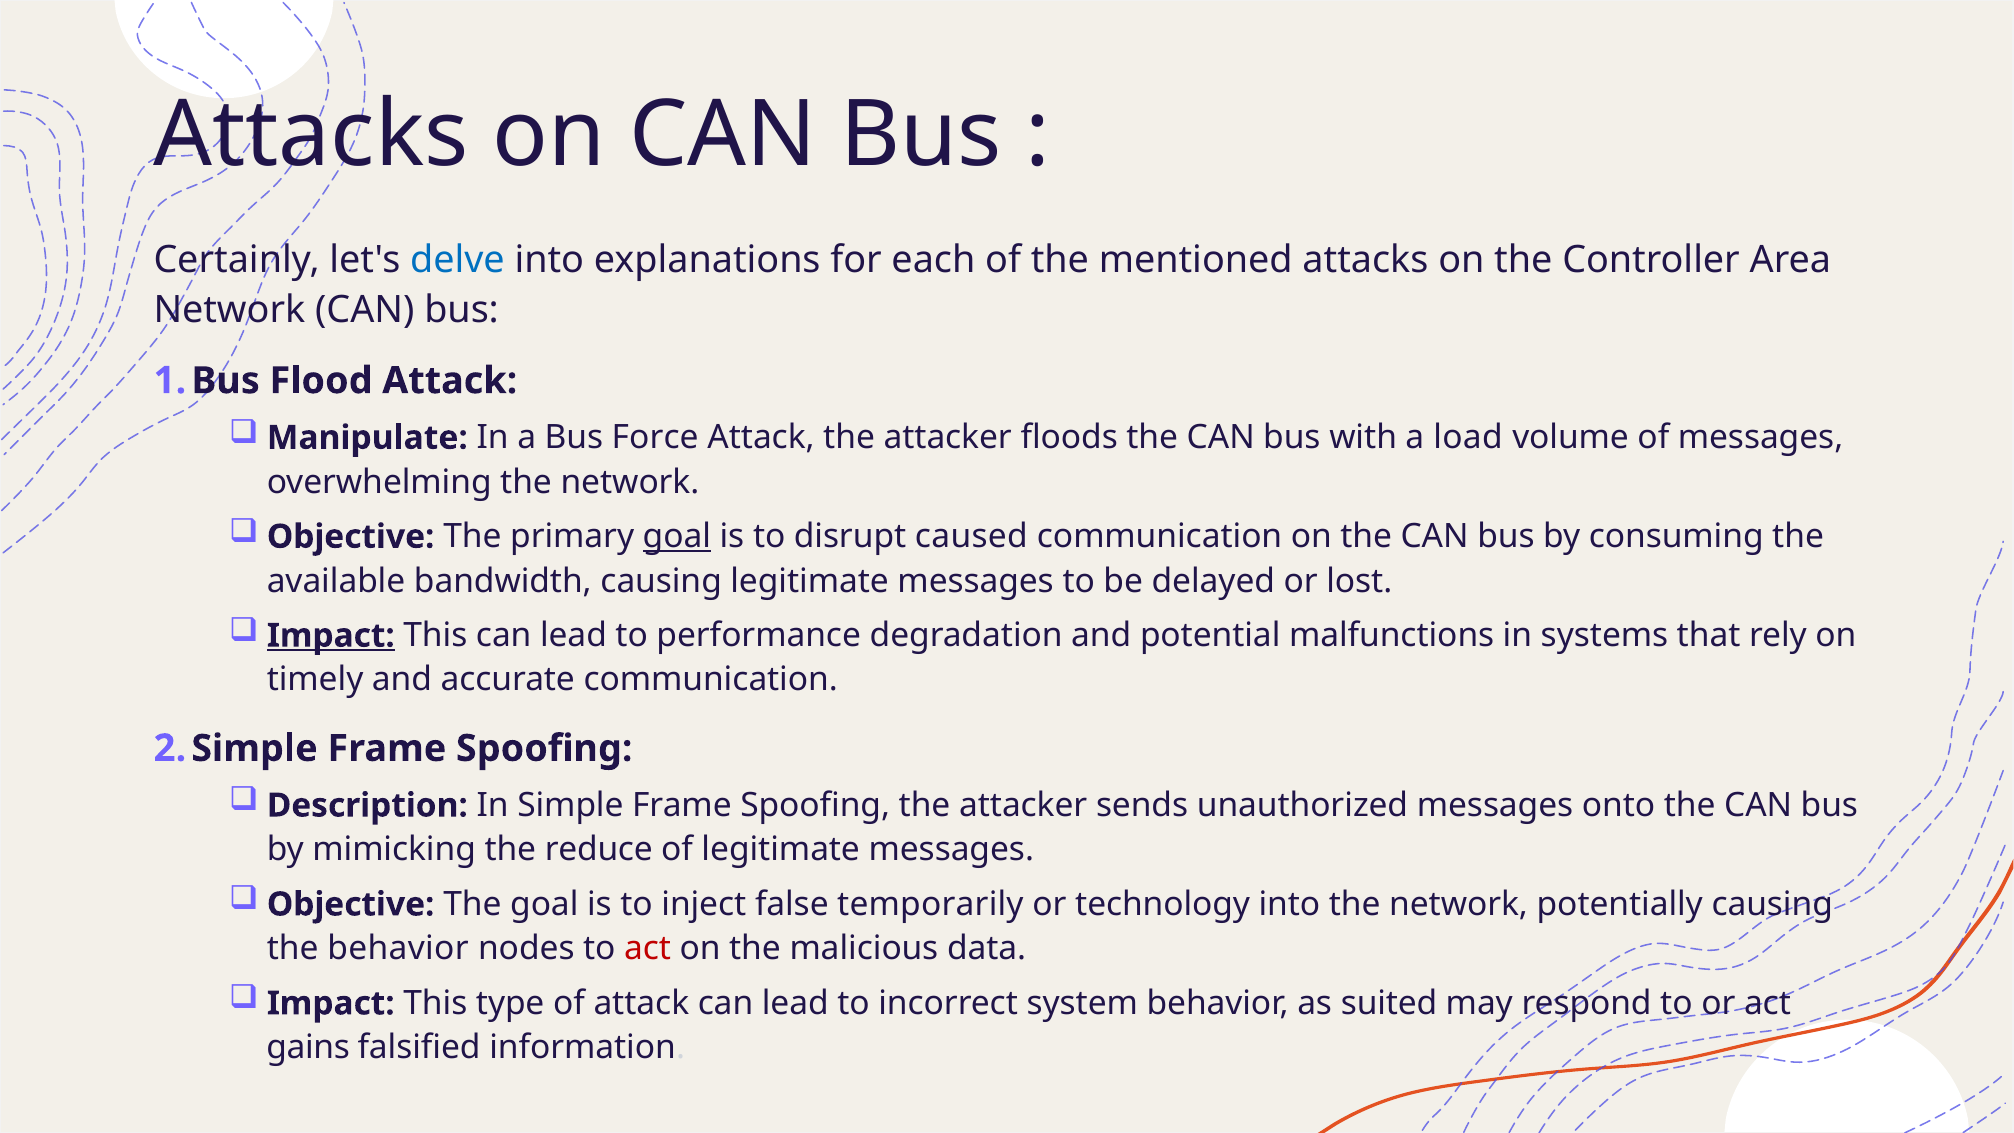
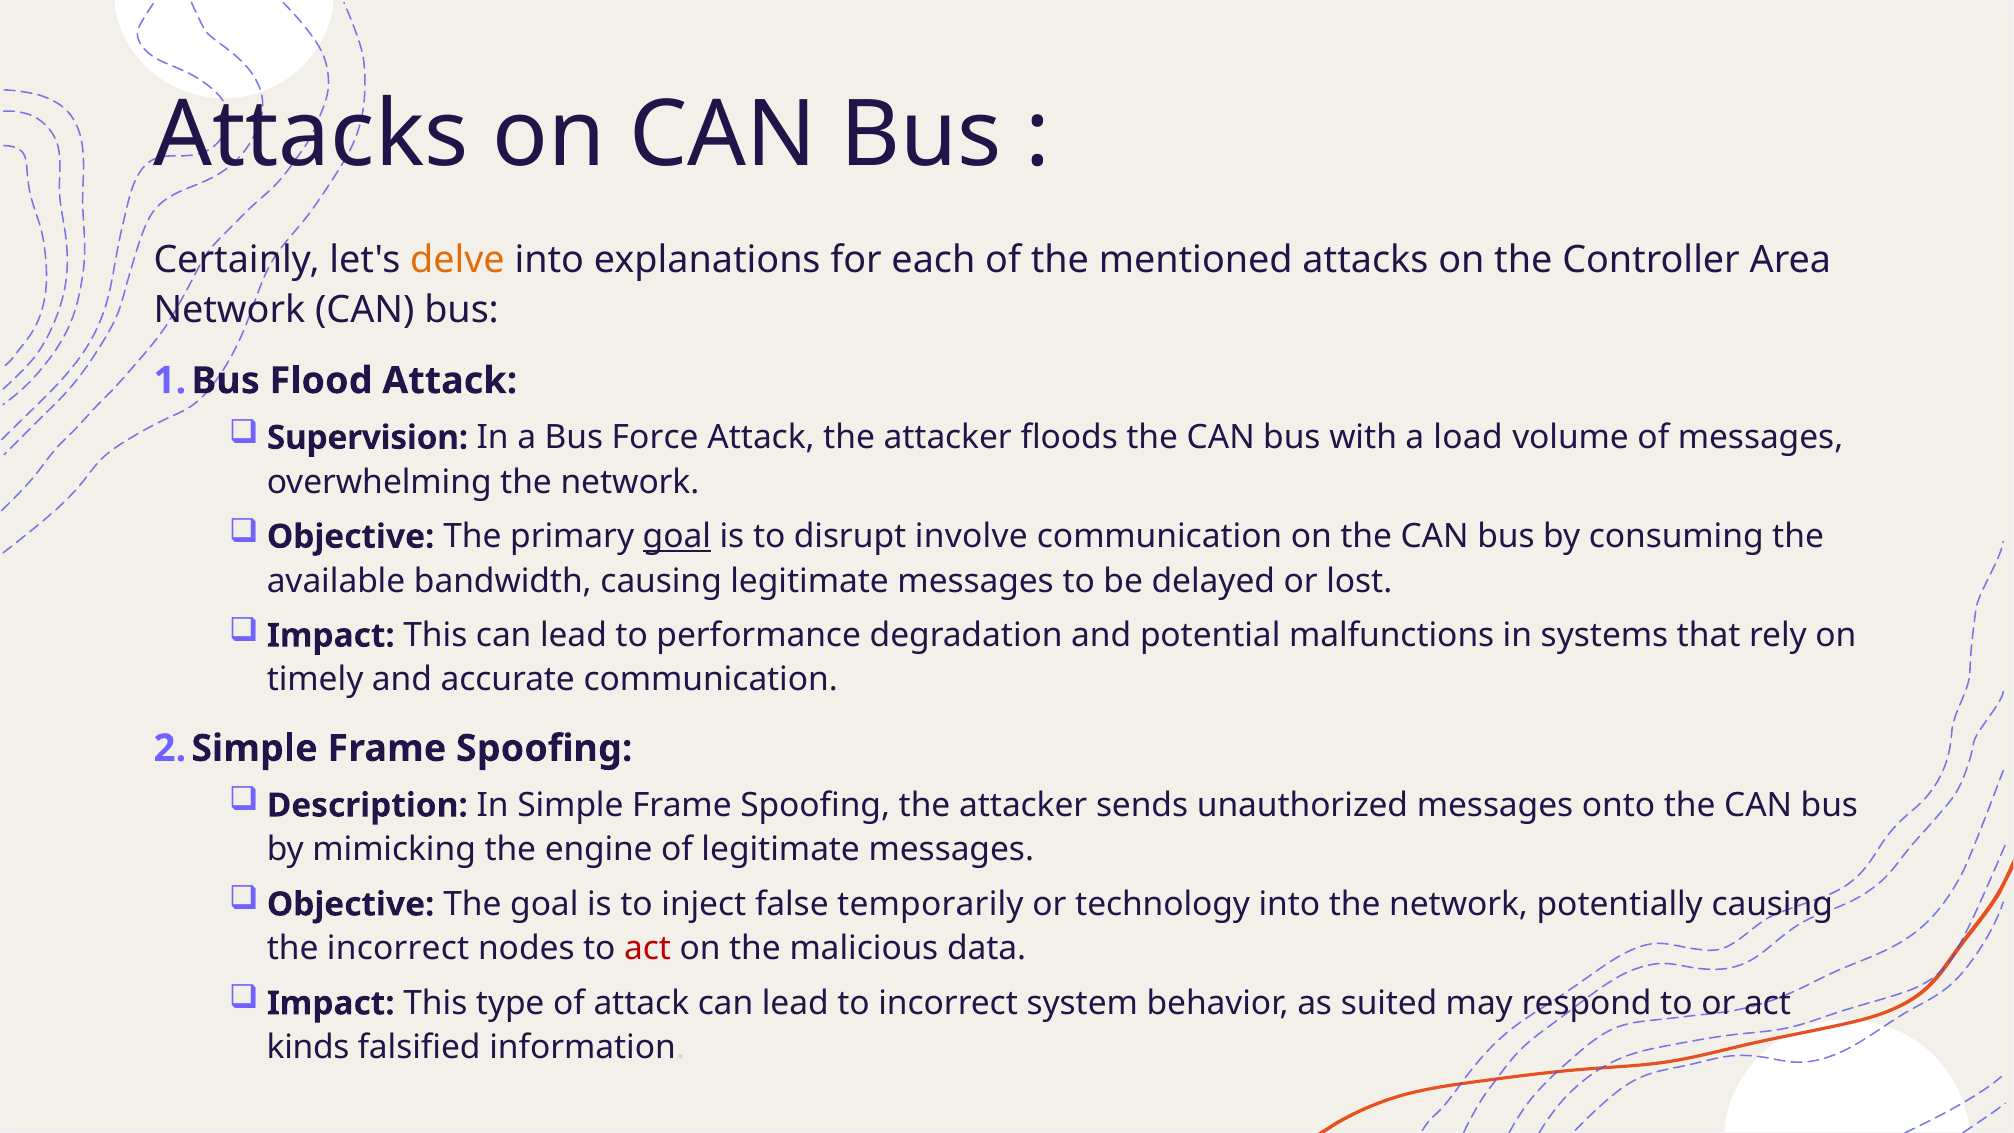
delve colour: blue -> orange (457, 260)
Manipulate: Manipulate -> Supervision (367, 438)
caused: caused -> involve (971, 537)
Impact underline: present -> none (331, 636)
reduce: reduce -> engine (599, 850)
the behavior: behavior -> incorrect (398, 949)
gains: gains -> kinds (308, 1048)
